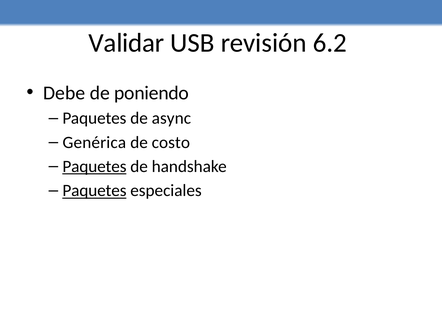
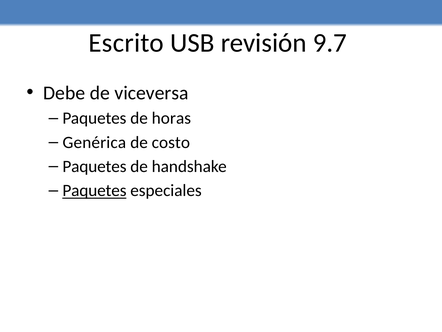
Validar: Validar -> Escrito (126, 43)
6.2: 6.2 -> 9.7 (330, 43)
poniendo: poniendo -> viceversa (151, 93)
async: async -> horas (171, 118)
Paquetes underline: present -> none (94, 166)
